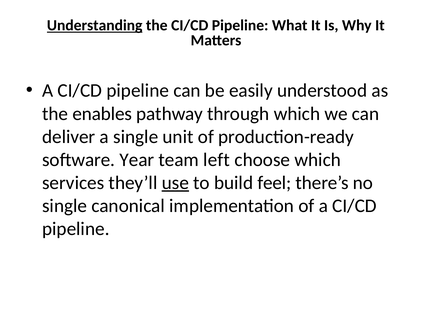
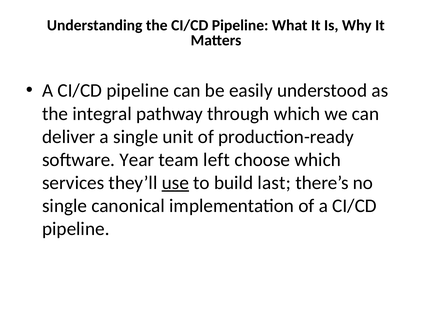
Understanding underline: present -> none (95, 25)
enables: enables -> integral (102, 114)
feel: feel -> last (274, 183)
